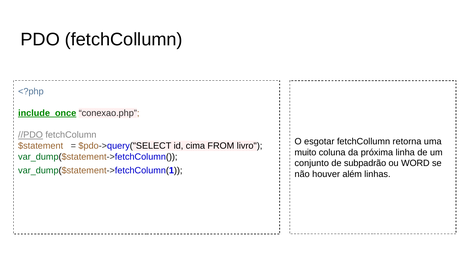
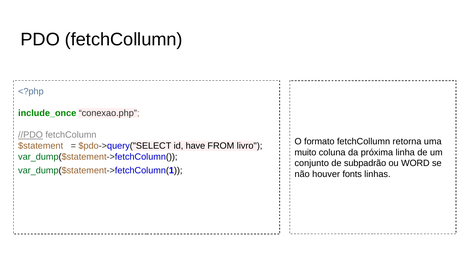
include_once underline: present -> none (47, 113)
esgotar: esgotar -> formato (319, 141)
cima: cima -> have (195, 146)
além: além -> fonts (352, 174)
